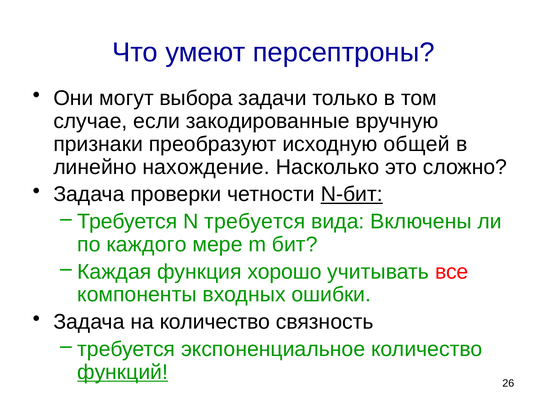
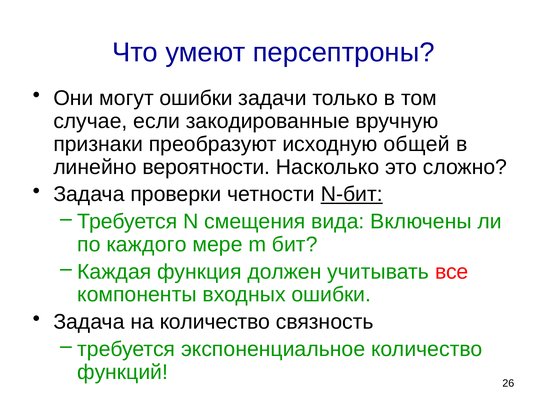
могут выбора: выбора -> ошибки (196, 98)
нахождение: нахождение -> вероятности (206, 167)
N требуется: требуется -> смещения (255, 222)
хорошо: хорошо -> должен (284, 272)
функций underline: present -> none (123, 372)
